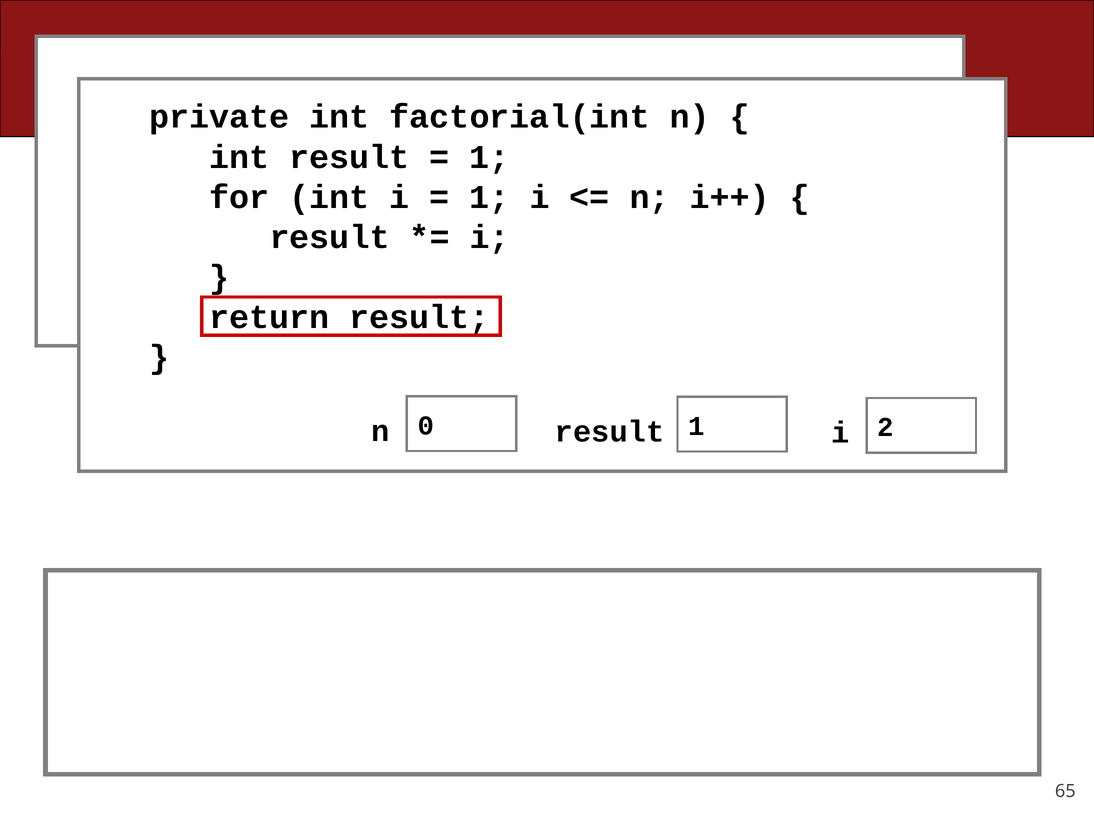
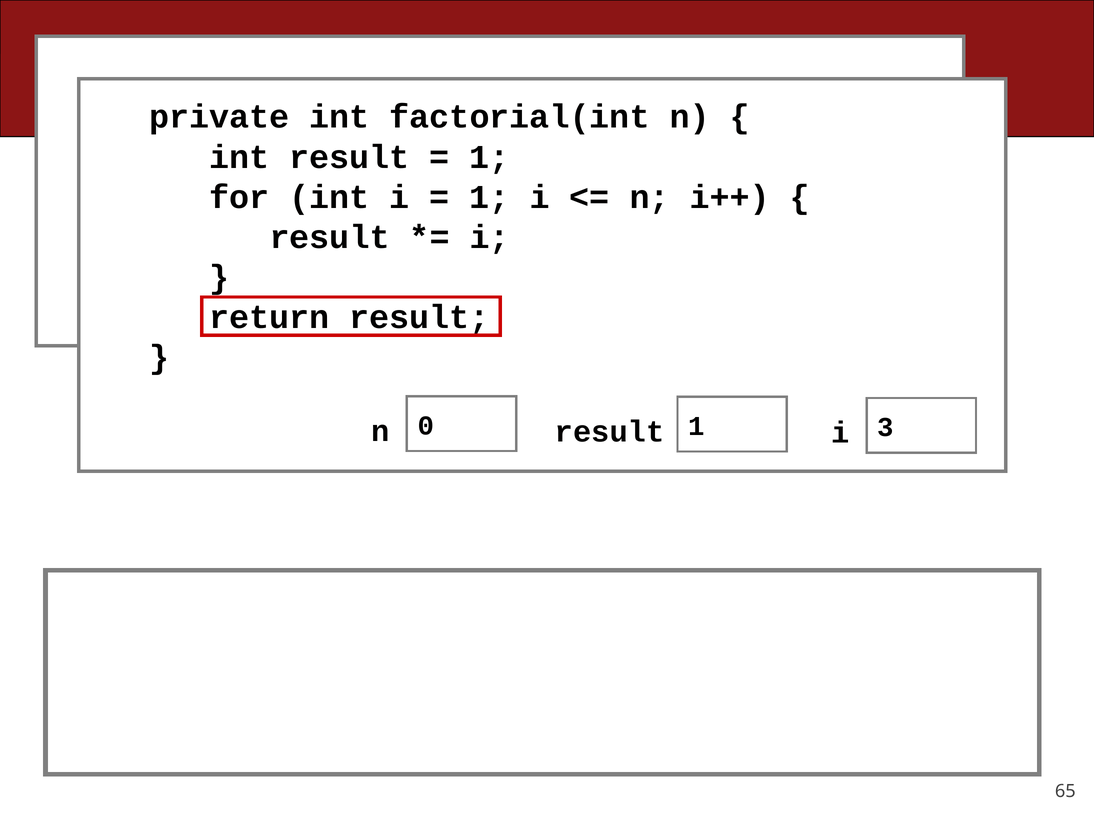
2: 2 -> 3 (886, 427)
